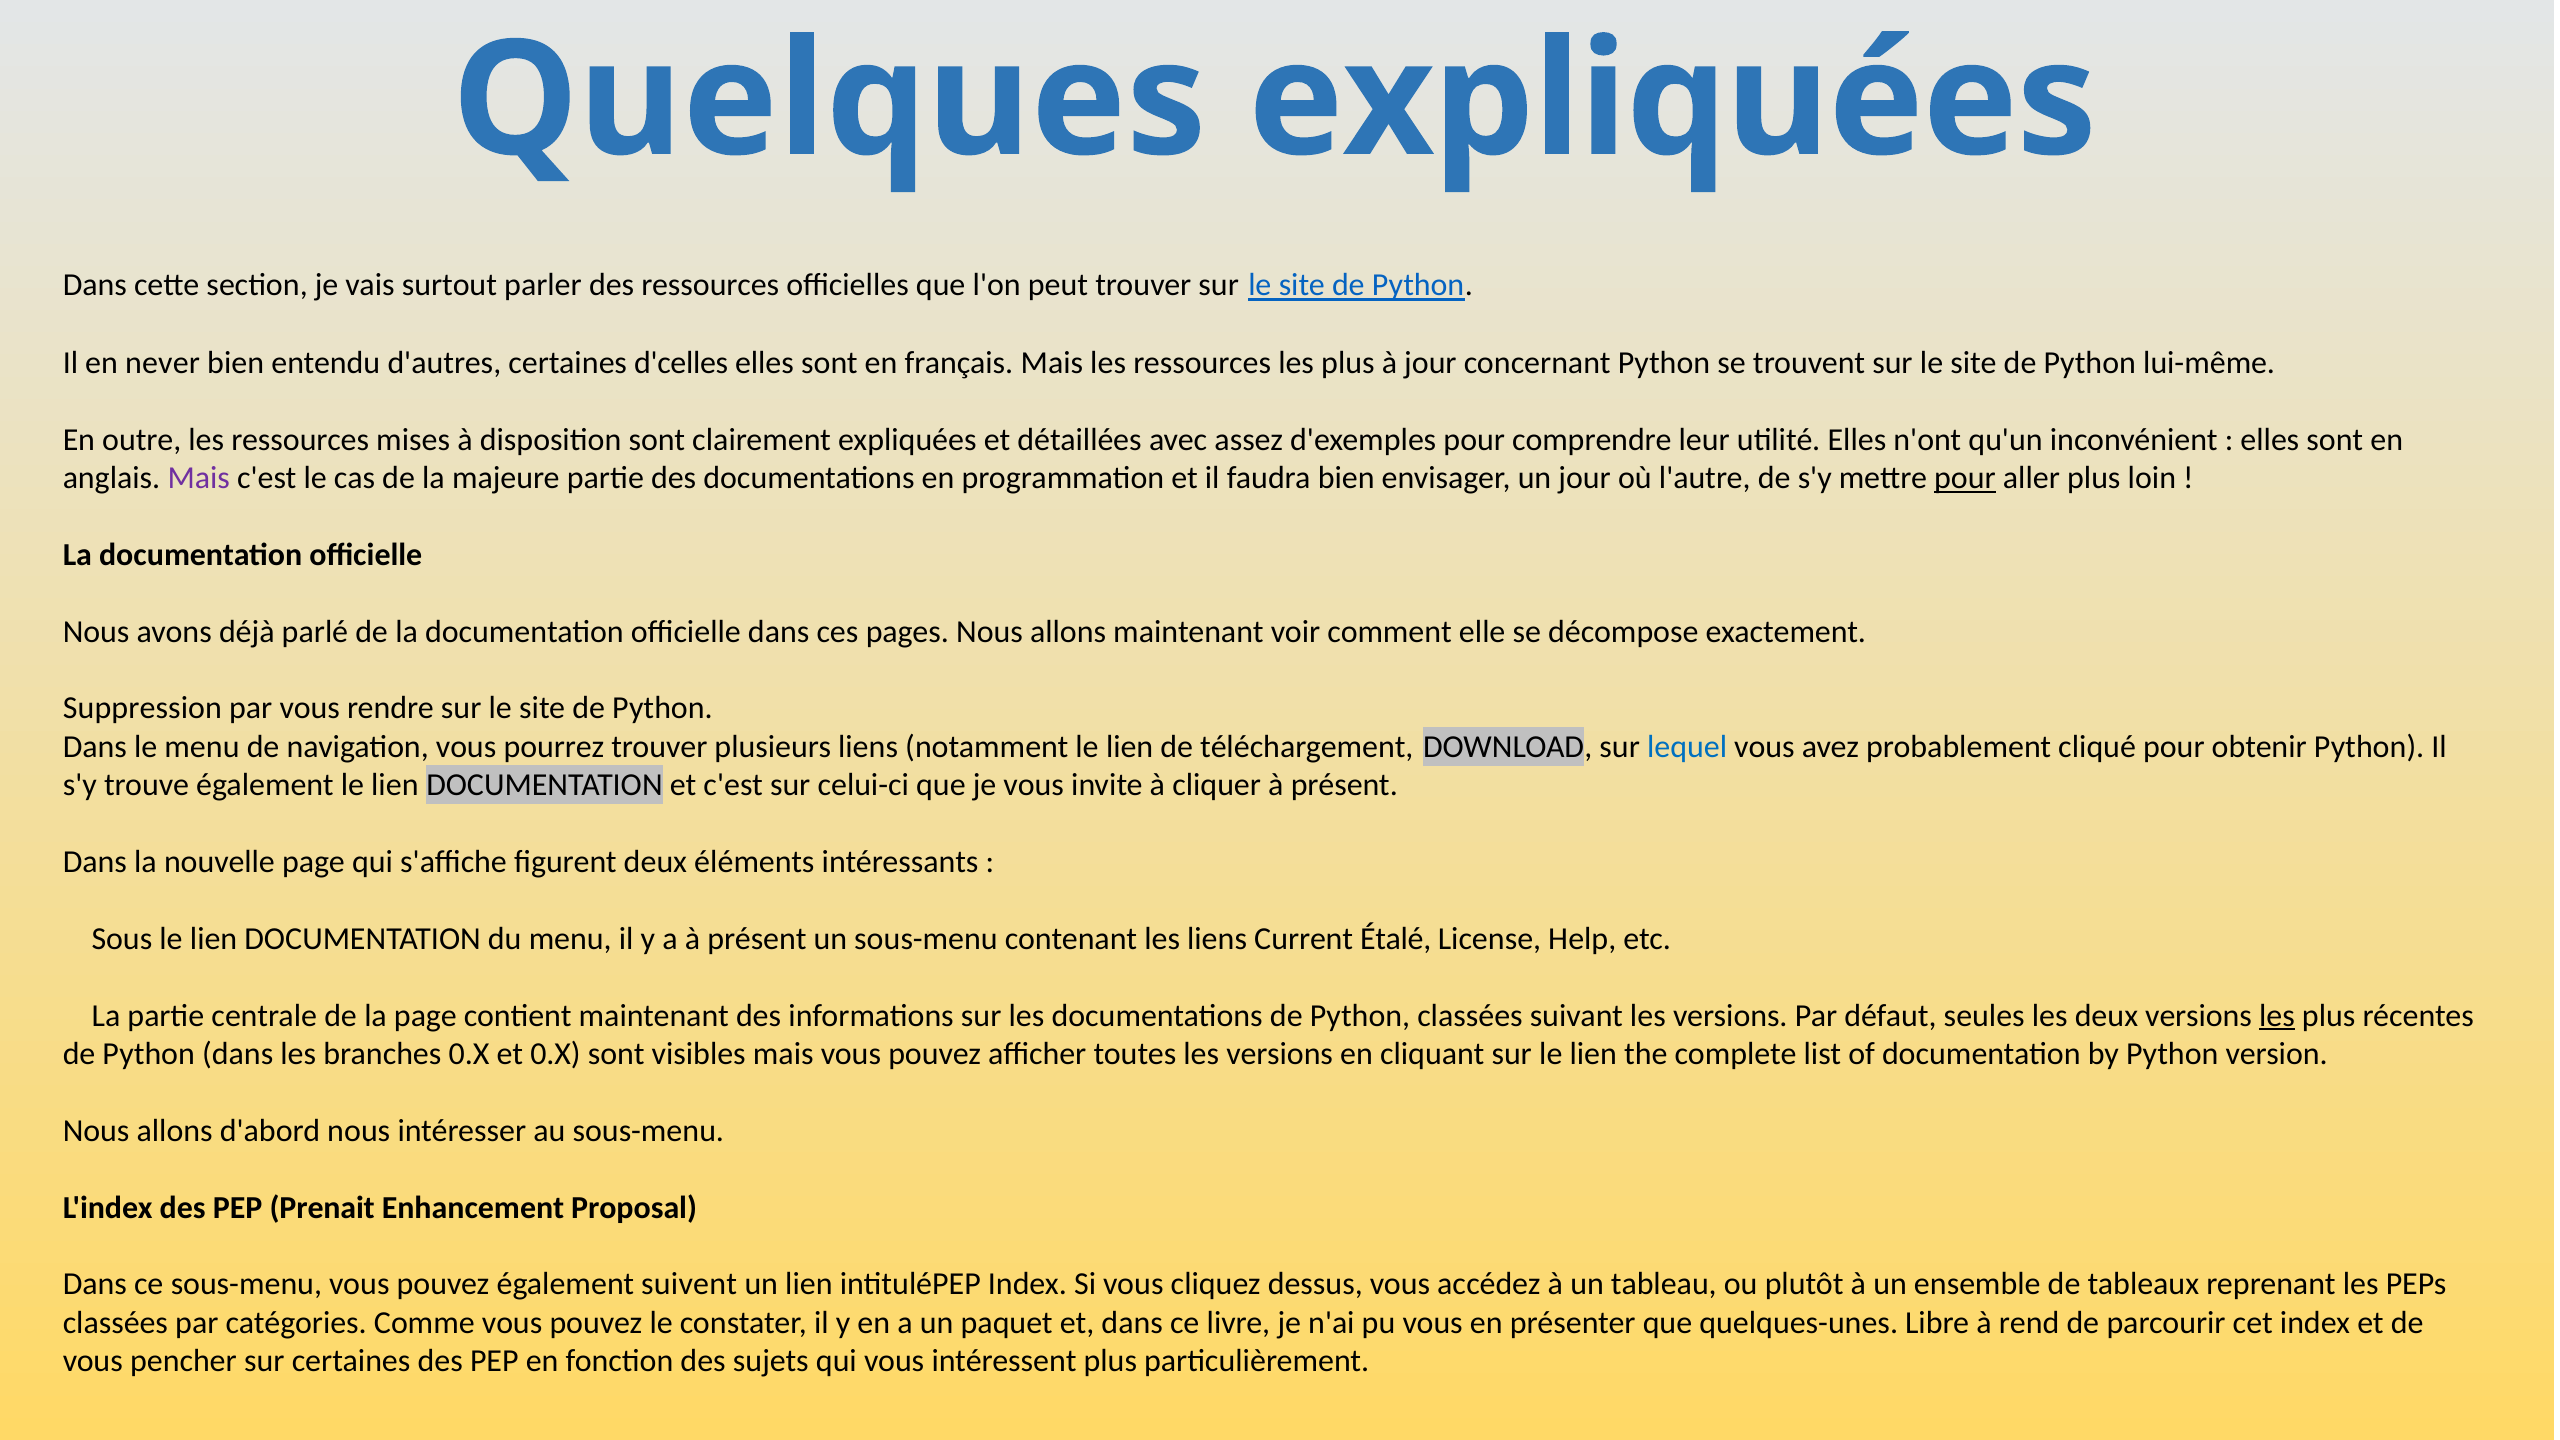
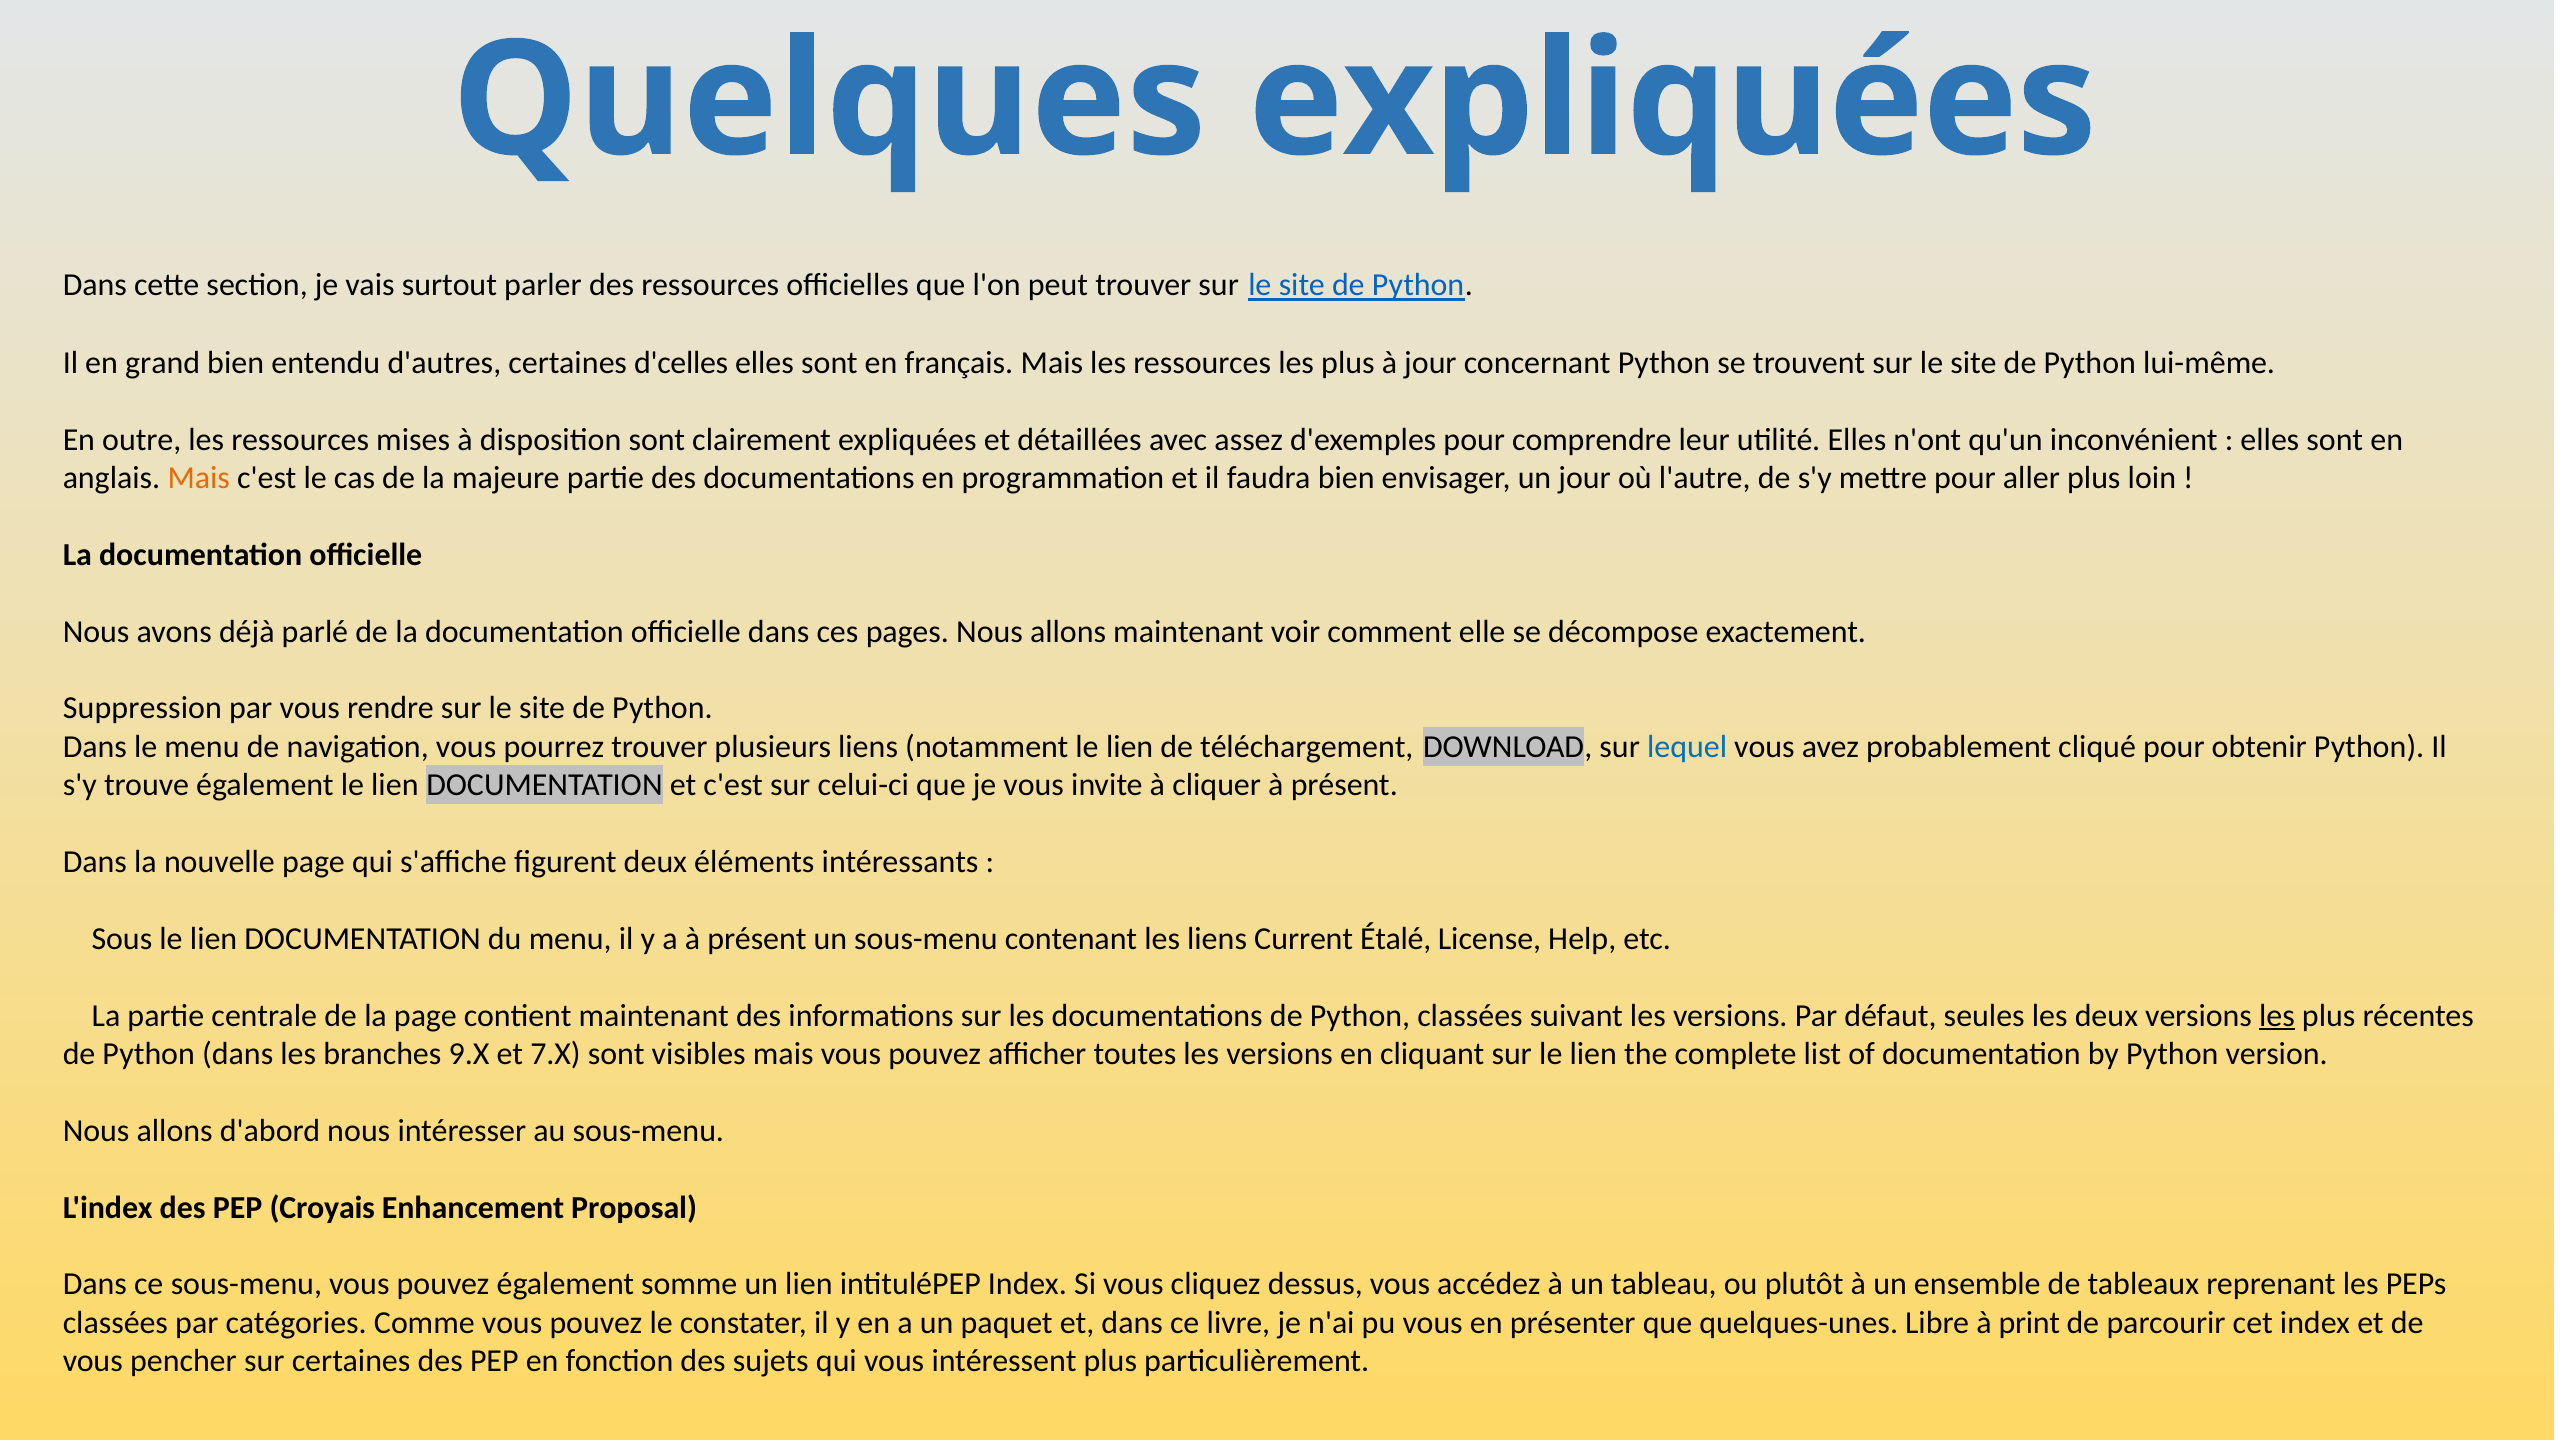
never: never -> grand (163, 363)
Mais colour: purple -> orange (199, 478)
pour underline: present -> none (1965, 478)
branches 0.X: 0.X -> 9.X (469, 1054)
et 0.X: 0.X -> 7.X (555, 1054)
Prenait: Prenait -> Croyais (322, 1208)
suivent: suivent -> somme (689, 1284)
rend: rend -> print (2029, 1323)
